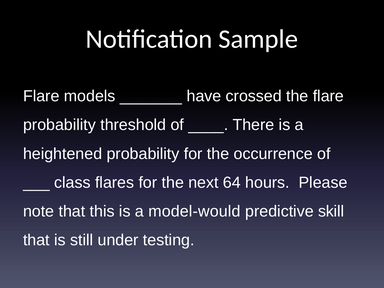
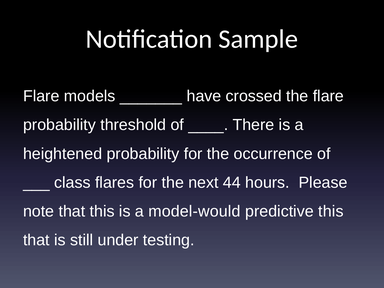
64: 64 -> 44 (232, 183)
predictive skill: skill -> this (331, 211)
